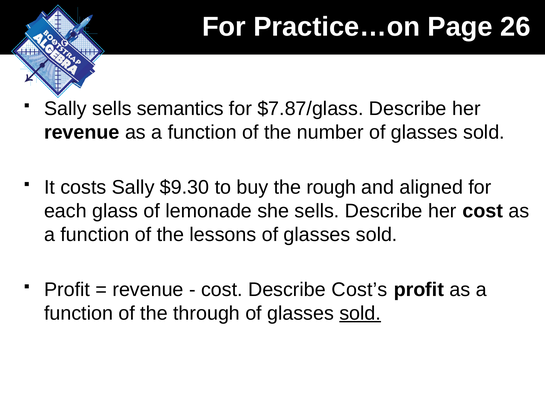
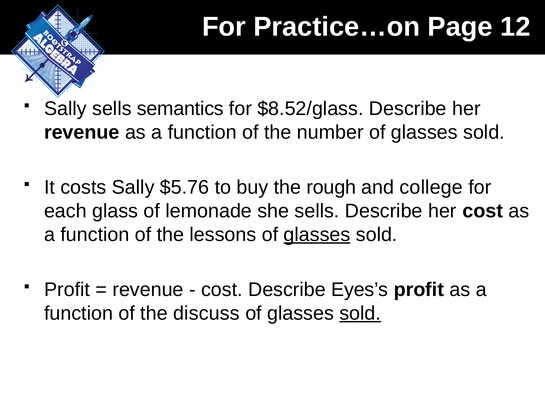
26: 26 -> 12 (515, 27)
$7.87/glass: $7.87/glass -> $8.52/glass (310, 109)
$9.30: $9.30 -> $5.76 (185, 187)
aligned: aligned -> college (431, 187)
glasses underline: none -> present (317, 234)
Cost’s: Cost’s -> Eyes’s (360, 289)
through: through -> discuss (206, 313)
